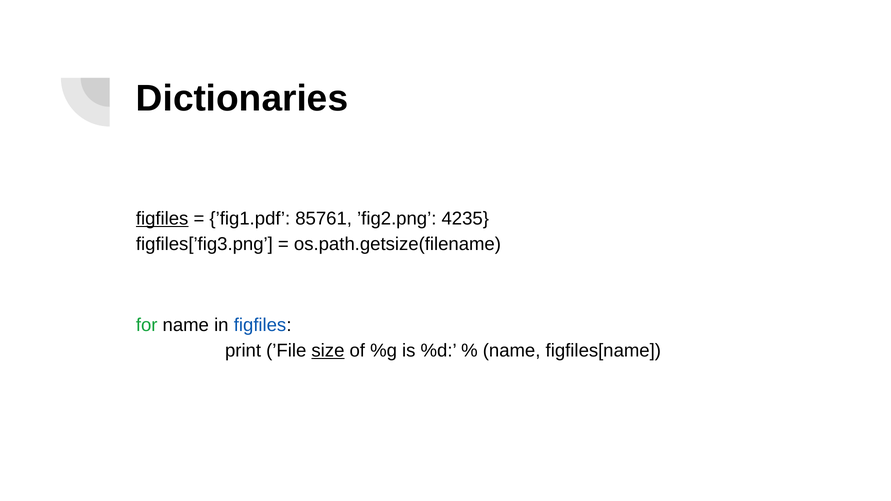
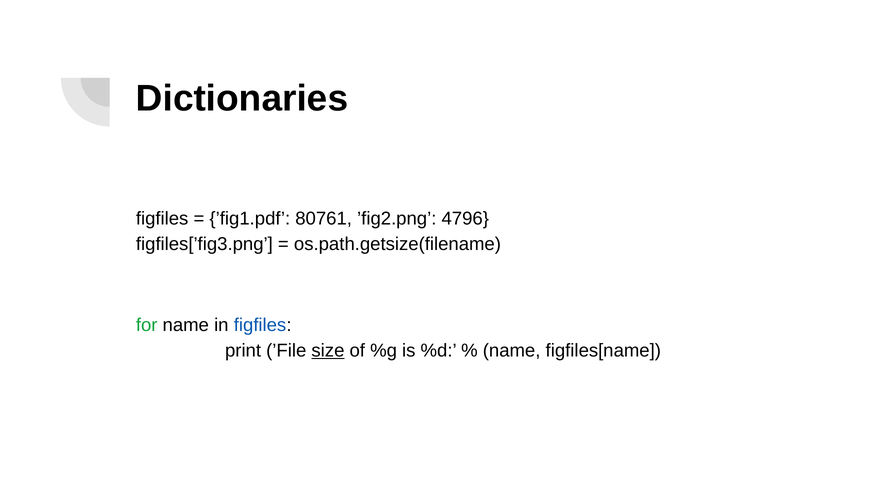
figfiles underline: present -> none (162, 219)
85761: 85761 -> 80761 (324, 219)
4235: 4235 -> 4796 (465, 219)
